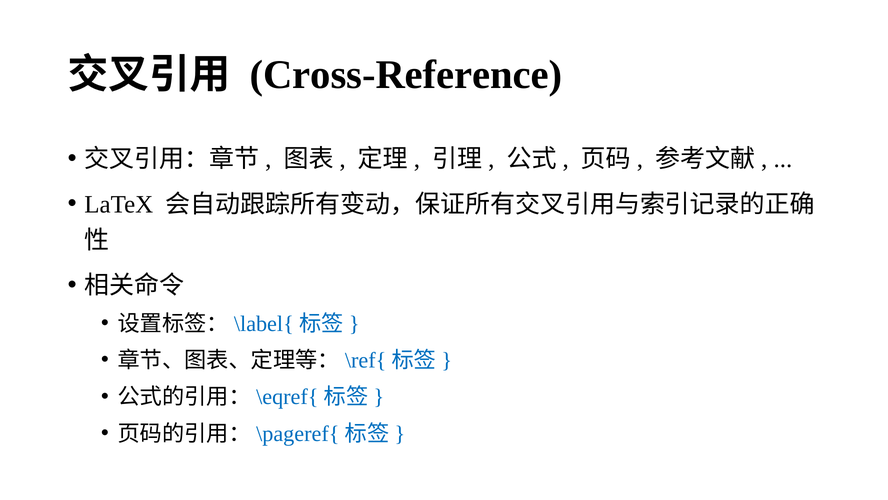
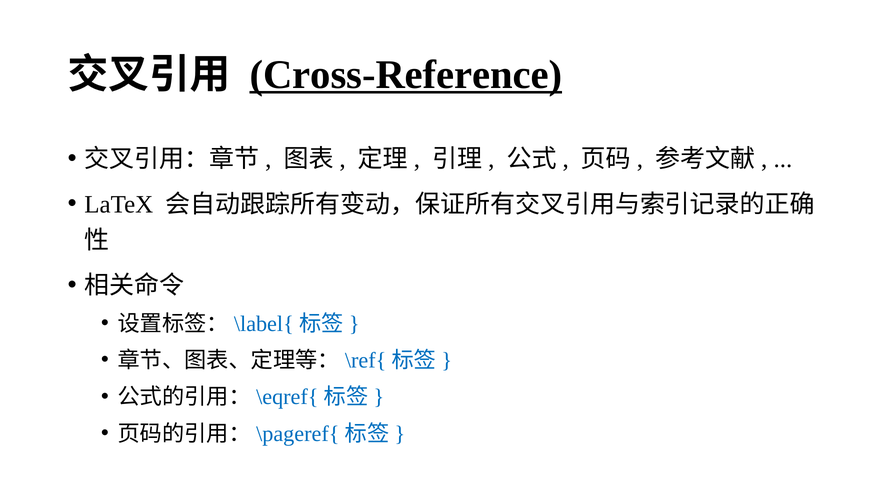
Cross-Reference underline: none -> present (406, 75)
